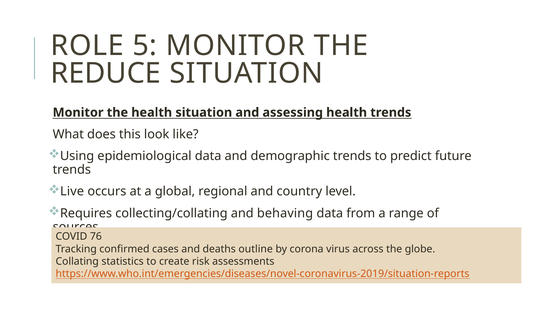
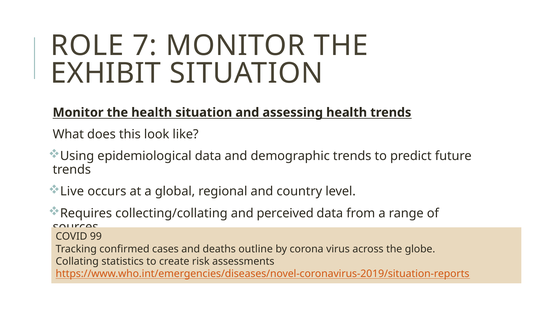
5: 5 -> 7 (145, 46)
REDUCE: REDUCE -> EXHIBIT (106, 73)
behaving: behaving -> perceived (285, 213)
76: 76 -> 99 (96, 237)
